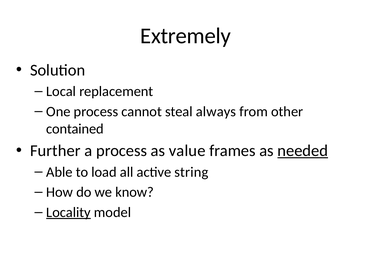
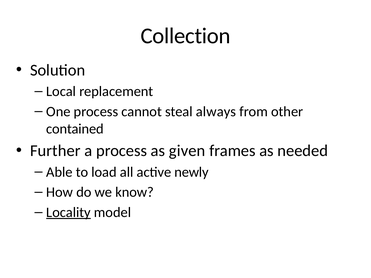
Extremely: Extremely -> Collection (186, 36)
value: value -> given (187, 151)
needed underline: present -> none (303, 151)
string: string -> newly (192, 172)
